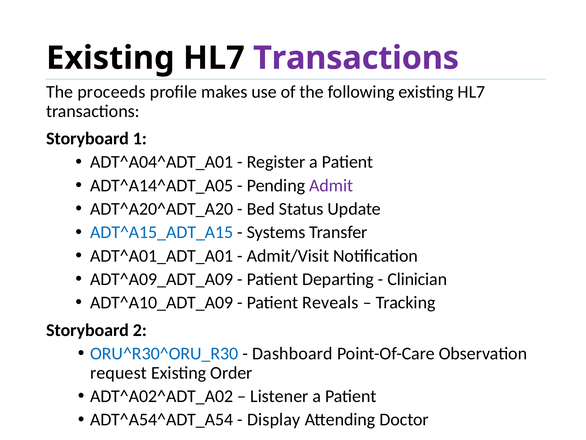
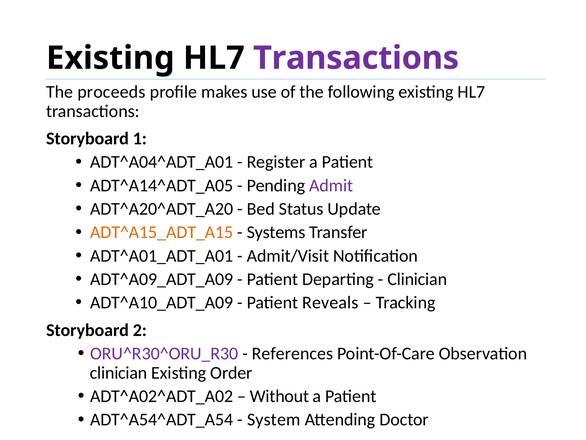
ADT^A15_ADT_A15 colour: blue -> orange (162, 232)
ORU^R30^ORU_R30 colour: blue -> purple (164, 353)
Dashboard: Dashboard -> References (292, 353)
request: request -> clinician (119, 372)
Listener: Listener -> Without (279, 396)
Display: Display -> System (274, 419)
